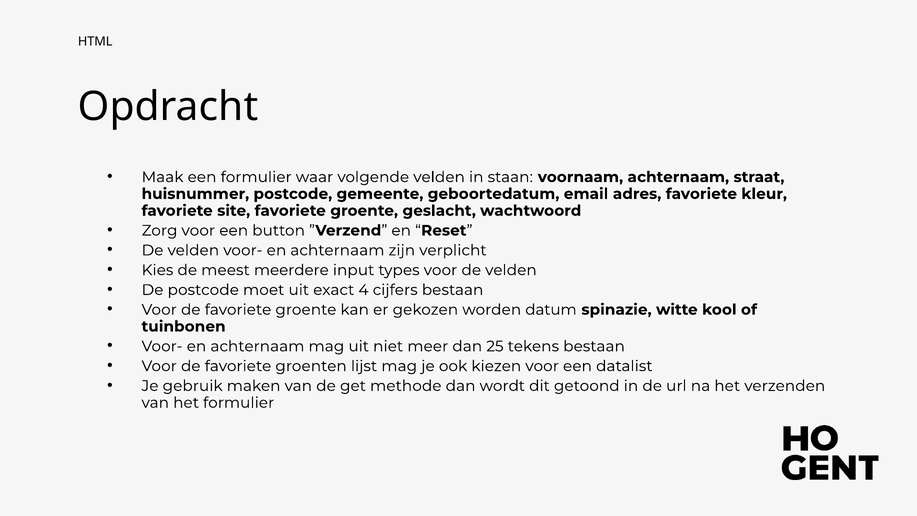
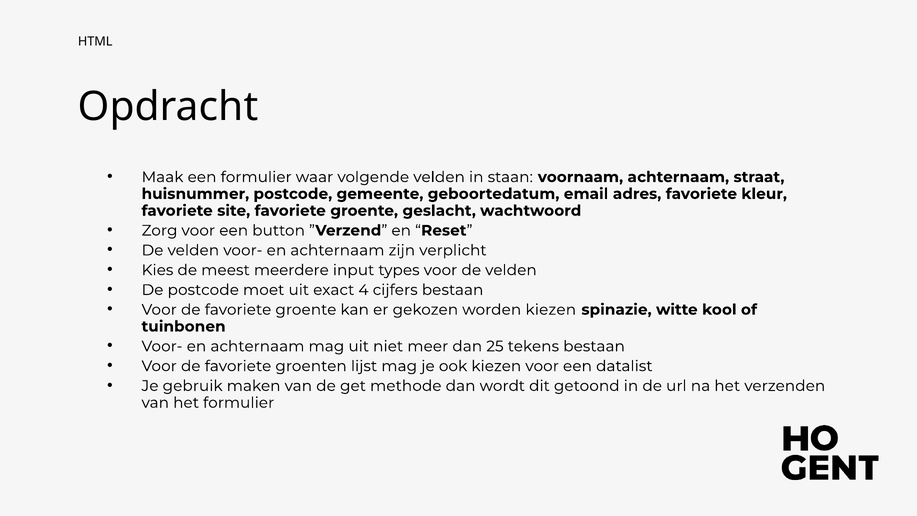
worden datum: datum -> kiezen (551, 310)
